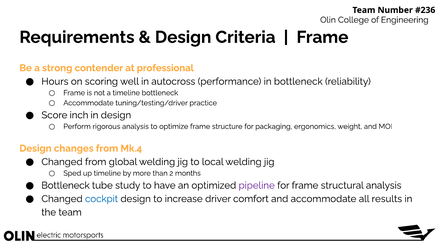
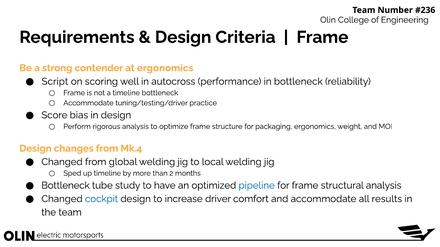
at professional: professional -> ergonomics (165, 68)
Hours: Hours -> Script (55, 82)
inch: inch -> bias (79, 115)
pipeline colour: purple -> blue (257, 186)
